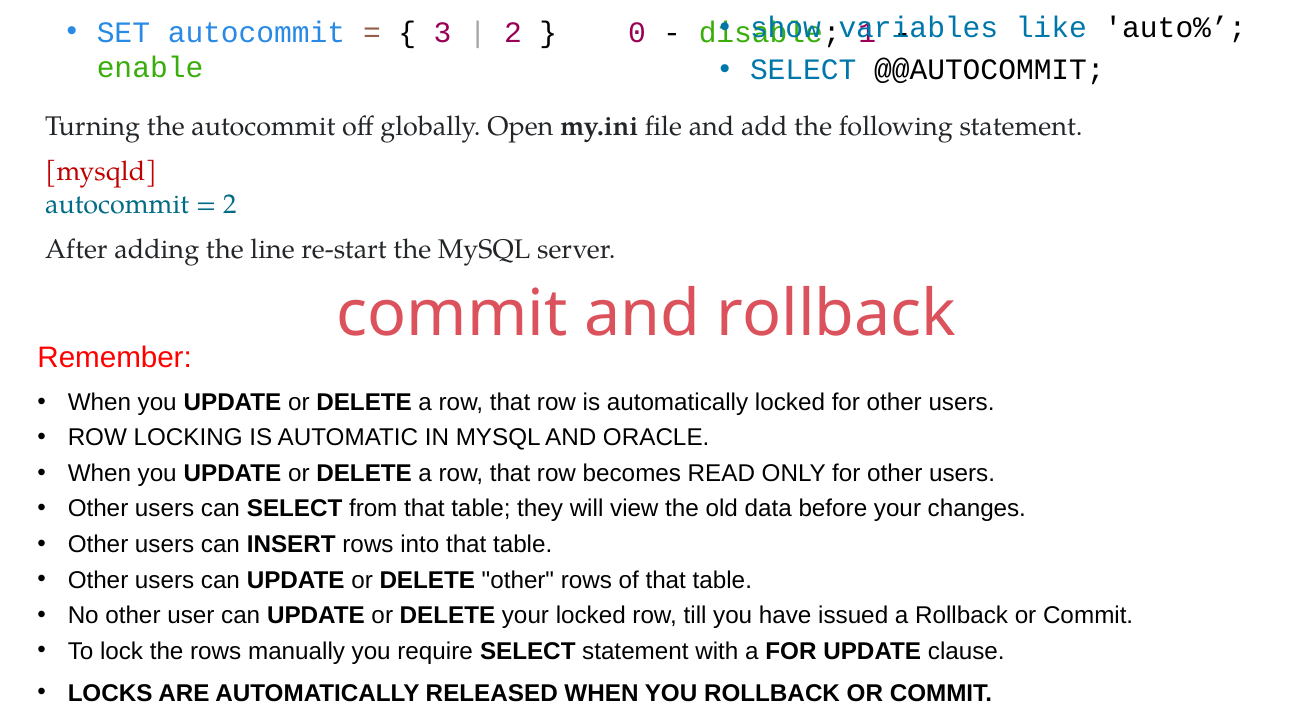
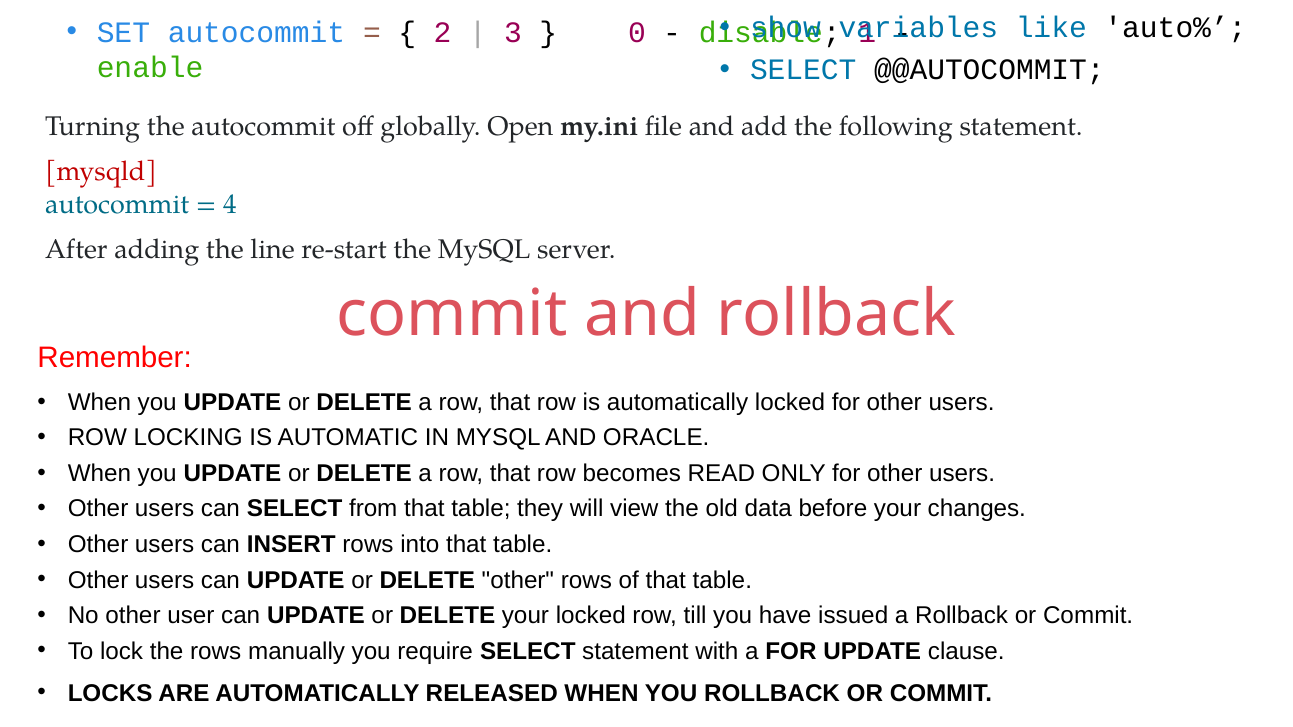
3: 3 -> 2 (443, 33)
2: 2 -> 3 (513, 33)
2: 2 -> 4 (230, 204)
